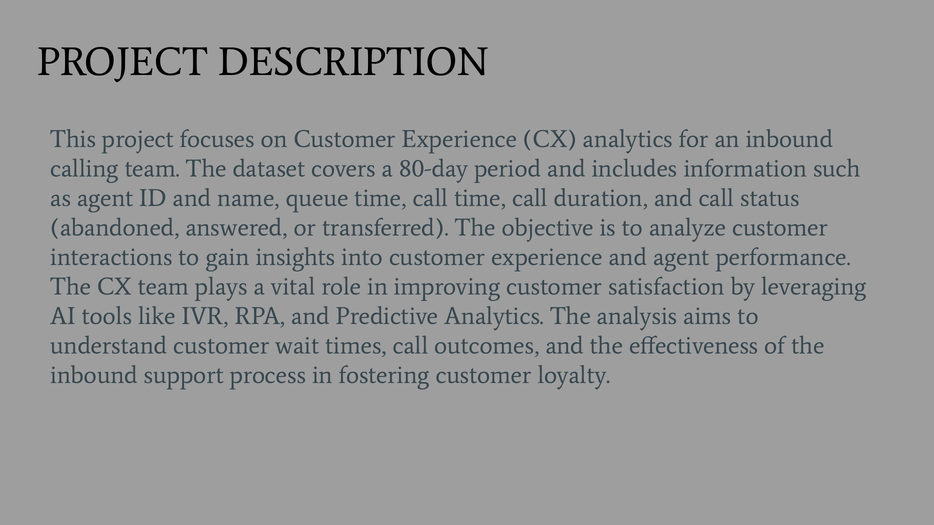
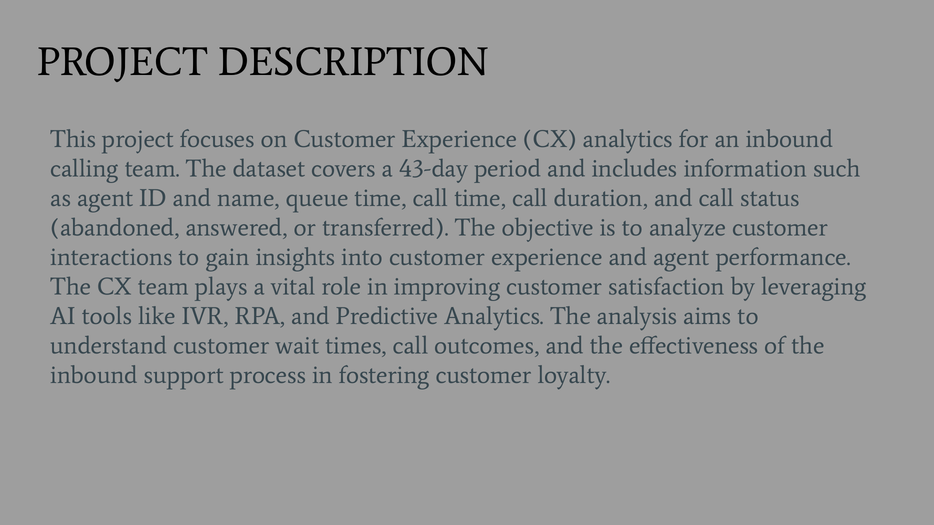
80-day: 80-day -> 43-day (434, 169)
